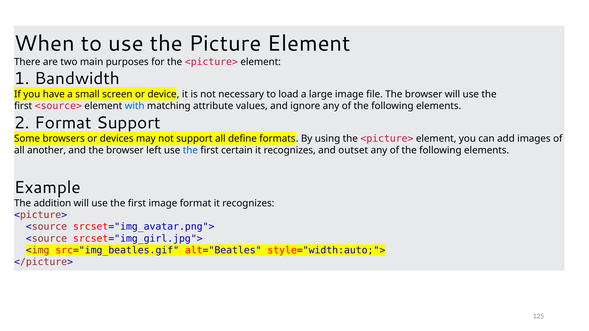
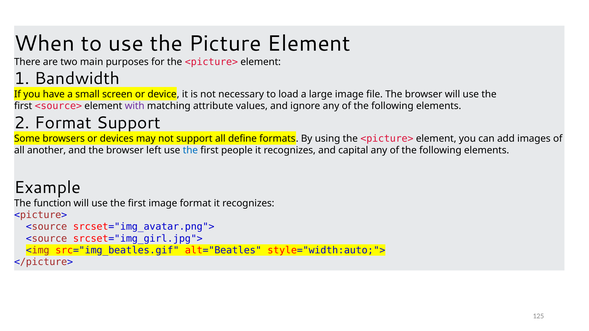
with colour: blue -> purple (135, 106)
certain: certain -> people (237, 150)
outset: outset -> capital (353, 150)
addition: addition -> function (52, 203)
